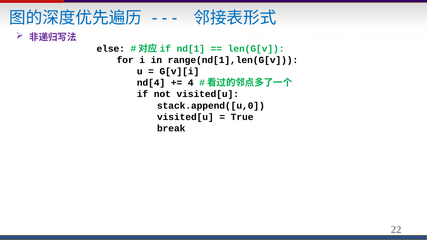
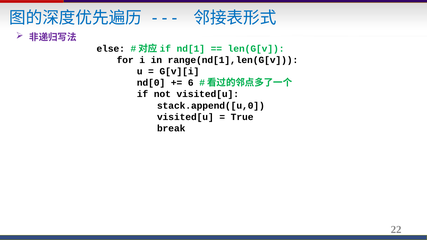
nd[4: nd[4 -> nd[0 (151, 83)
4: 4 -> 6 (191, 83)
